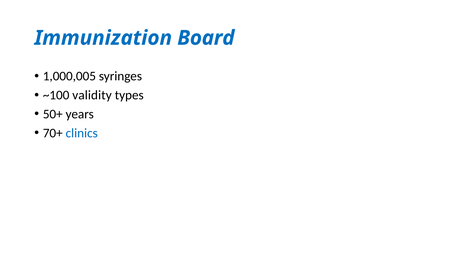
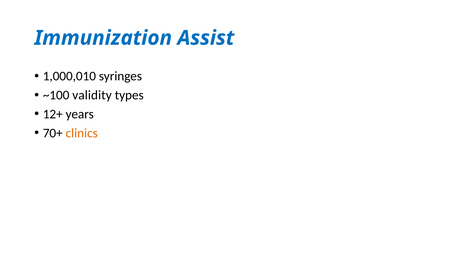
Board: Board -> Assist (206, 38)
1,000,005: 1,000,005 -> 1,000,010 (69, 76)
50+: 50+ -> 12+ (53, 114)
clinics colour: blue -> orange (82, 133)
